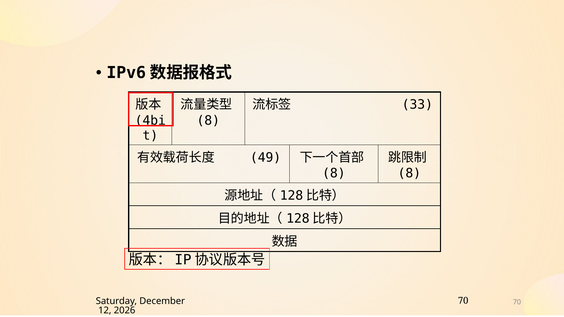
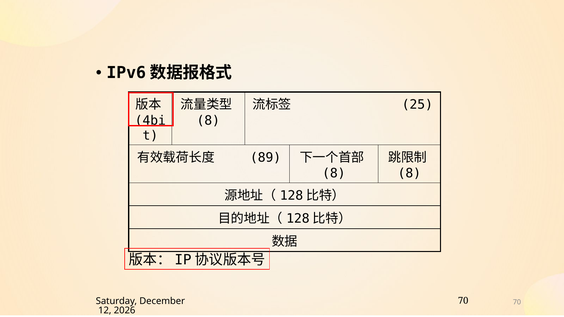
33: 33 -> 25 (417, 105)
49: 49 -> 89 (266, 158)
